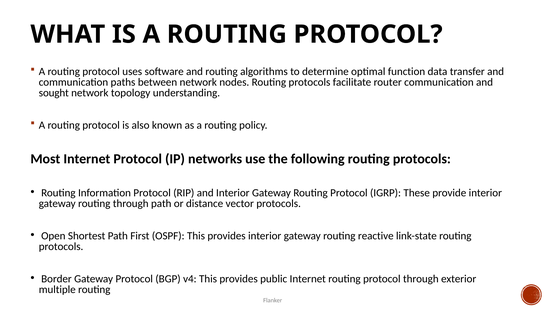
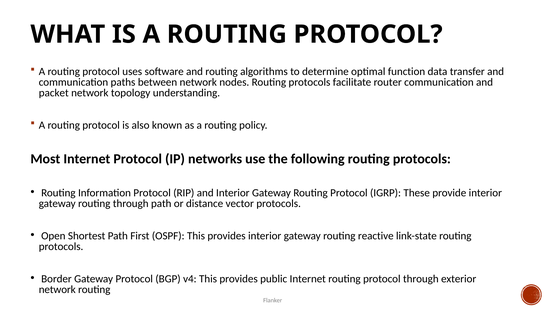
sought: sought -> packet (54, 93)
multiple: multiple -> network (57, 290)
